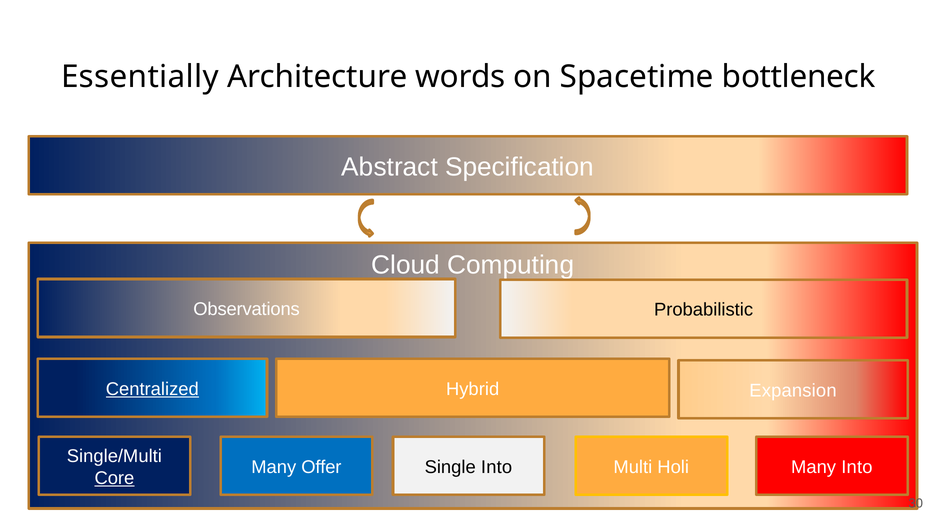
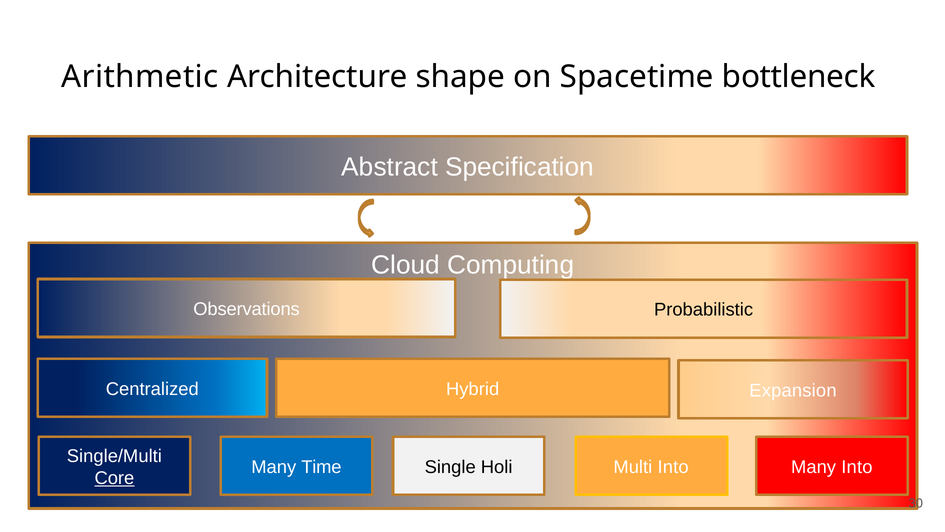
Essentially: Essentially -> Arithmetic (140, 77)
words: words -> shape (460, 77)
Centralized underline: present -> none (152, 389)
Offer: Offer -> Time (321, 467)
Single Into: Into -> Holi (497, 467)
Multi Holi: Holi -> Into (673, 467)
